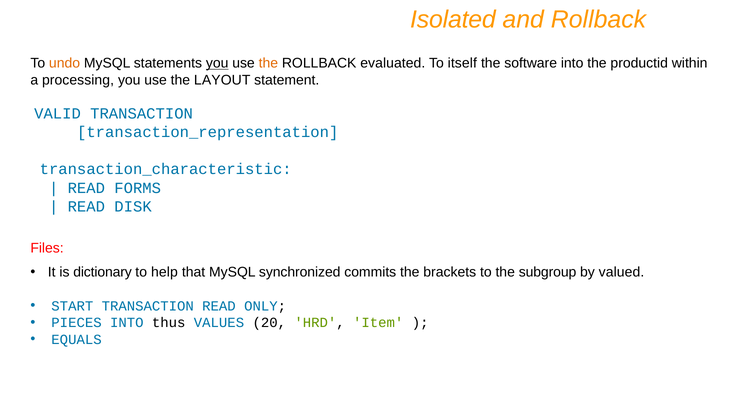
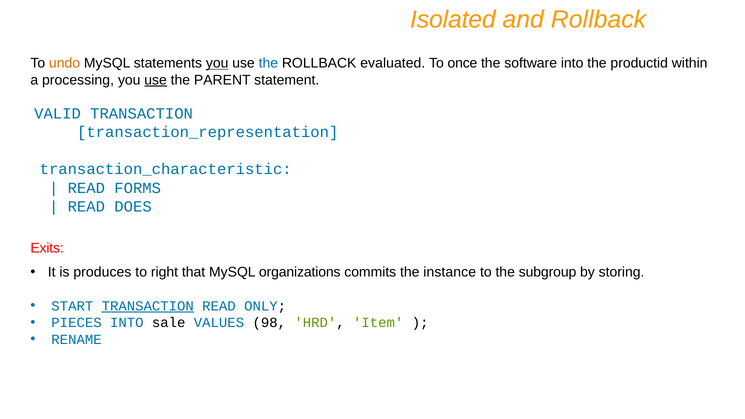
the colour: orange -> blue (268, 63)
itself: itself -> once (462, 63)
use underline: none -> present (156, 80)
LAYOUT: LAYOUT -> PARENT (222, 80)
DISK: DISK -> DOES (133, 207)
Files: Files -> Exits (47, 248)
dictionary: dictionary -> produces (102, 272)
help: help -> right (164, 272)
synchronized: synchronized -> organizations (300, 272)
brackets: brackets -> instance (450, 272)
valued: valued -> storing (622, 272)
TRANSACTION underline: none -> present (148, 306)
thus: thus -> sale (169, 323)
20: 20 -> 98 (269, 323)
EQUALS: EQUALS -> RENAME (77, 340)
